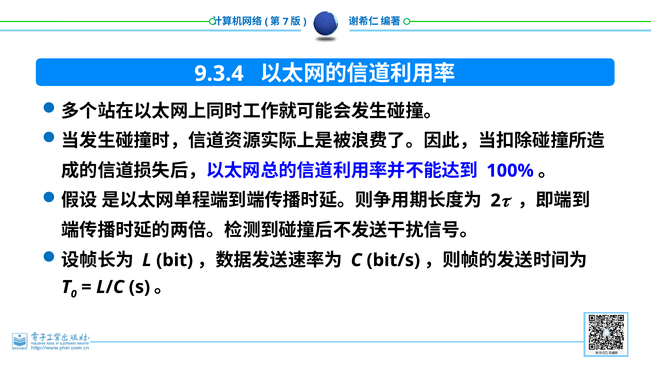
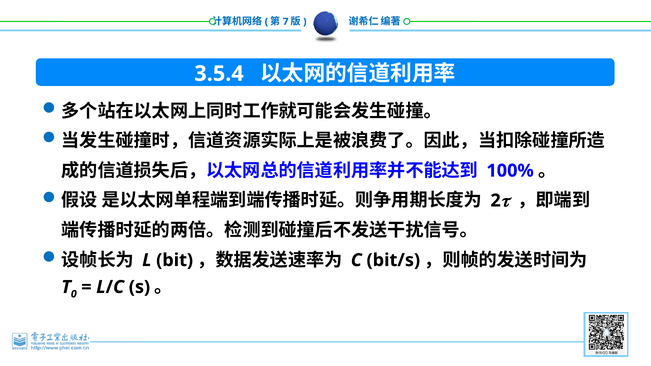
9.3.4: 9.3.4 -> 3.5.4 (219, 74)
